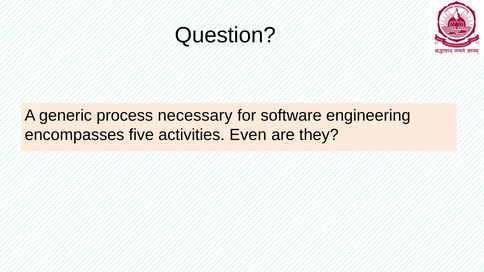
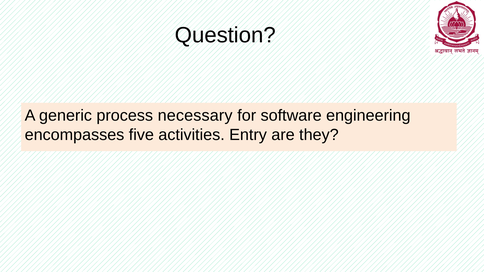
Even: Even -> Entry (248, 135)
